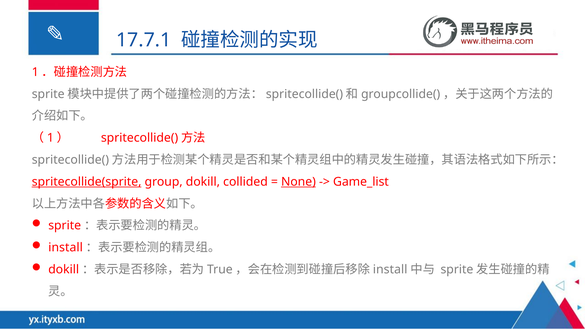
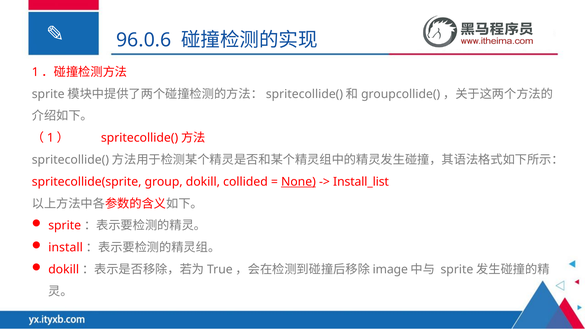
17.7.1: 17.7.1 -> 96.0.6 (144, 40)
spritecollide(sprite underline: present -> none (87, 182)
Game_list: Game_list -> Install_list (361, 182)
install: install -> image (390, 270)
